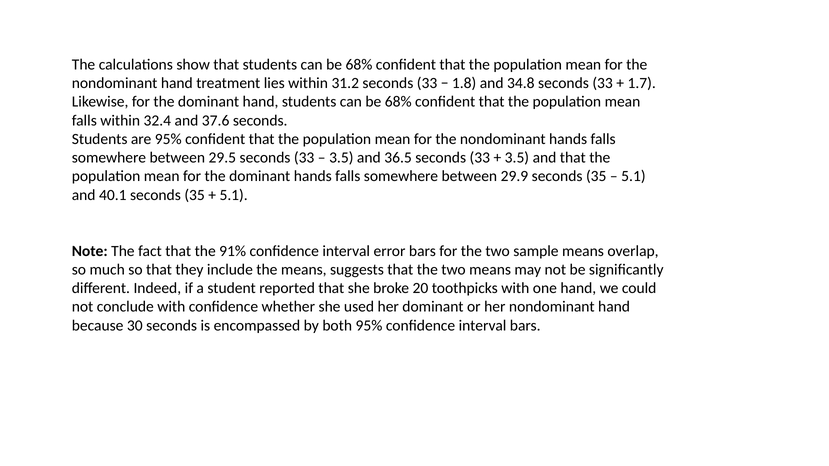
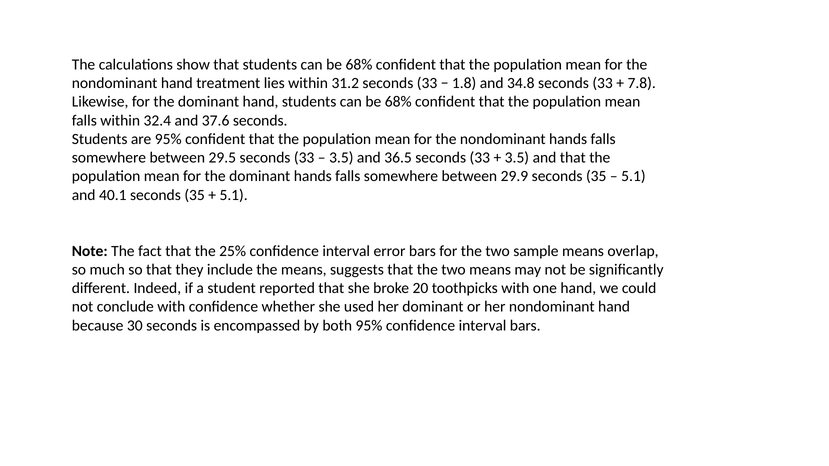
1.7: 1.7 -> 7.8 (642, 83)
91%: 91% -> 25% (233, 251)
